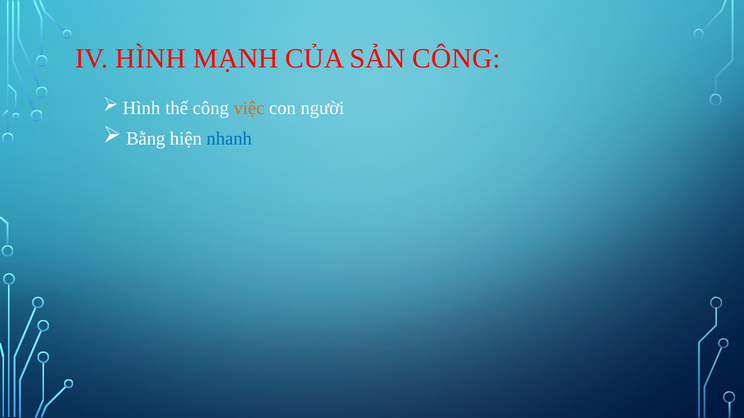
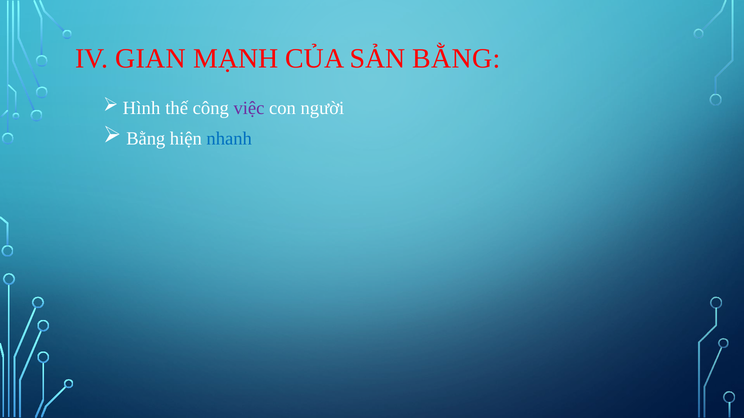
IV HÌNH: HÌNH -> GIAN (150, 59)
SẢN CÔNG: CÔNG -> BẰNG (456, 59)
việc colour: orange -> purple (249, 108)
